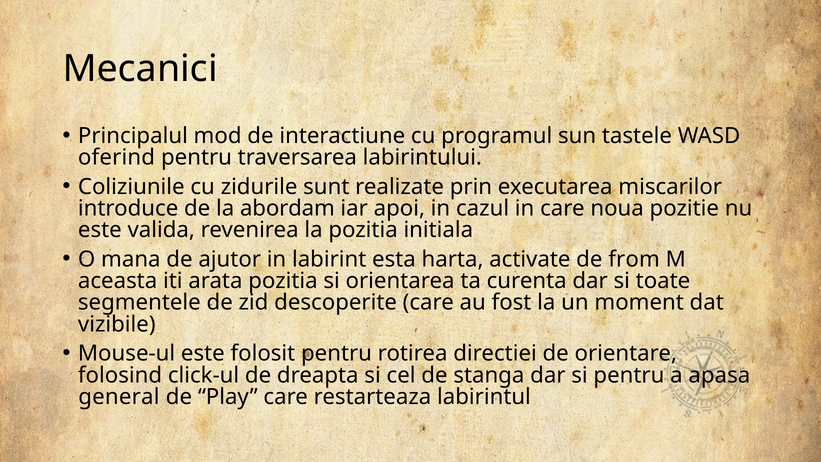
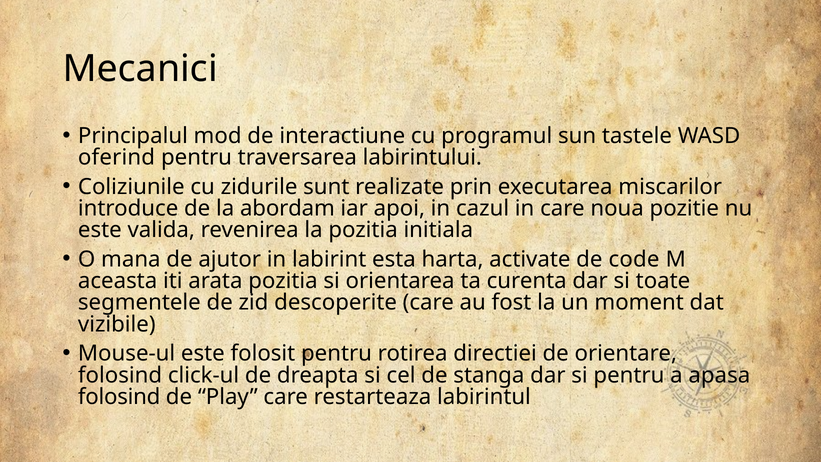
from: from -> code (634, 259)
general: general -> folosind (119, 397)
